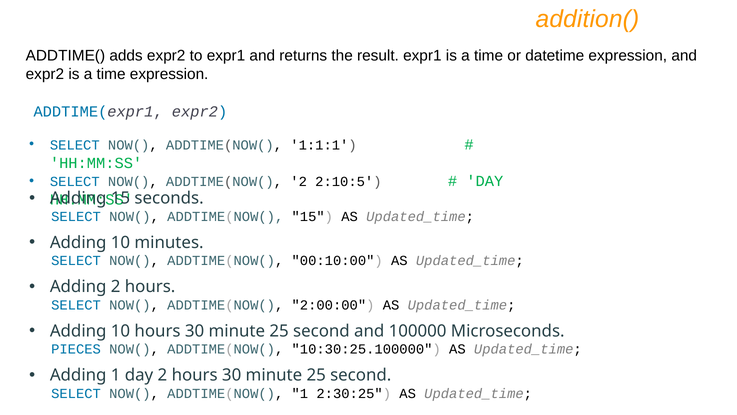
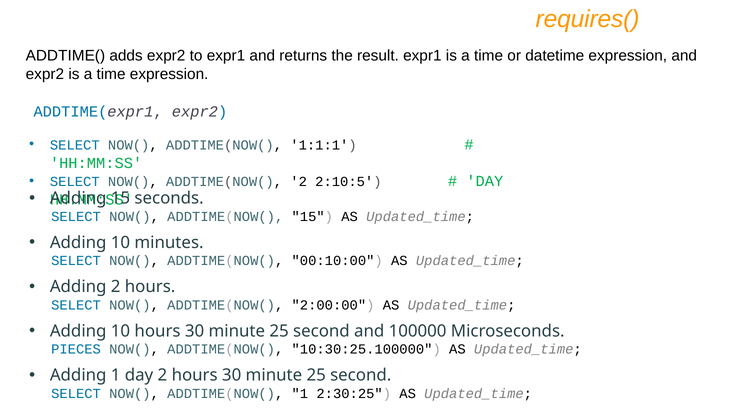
addition(: addition( -> requires( (588, 19)
